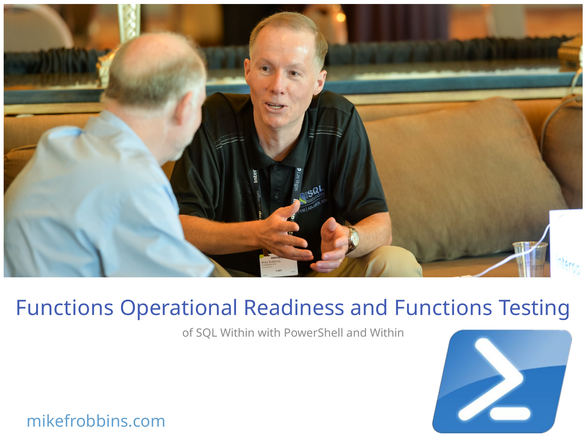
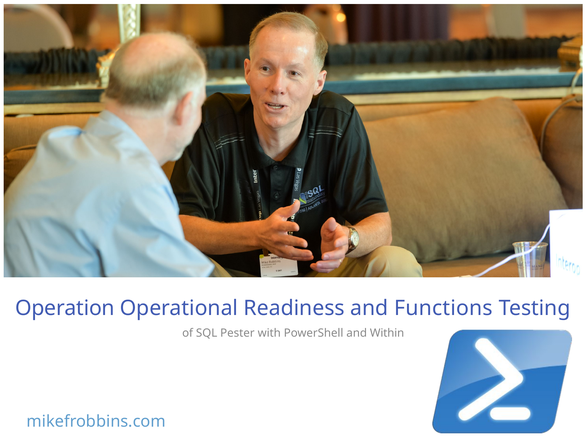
Functions: Functions -> Operation (65, 308)
SQL Within: Within -> Pester (237, 333)
